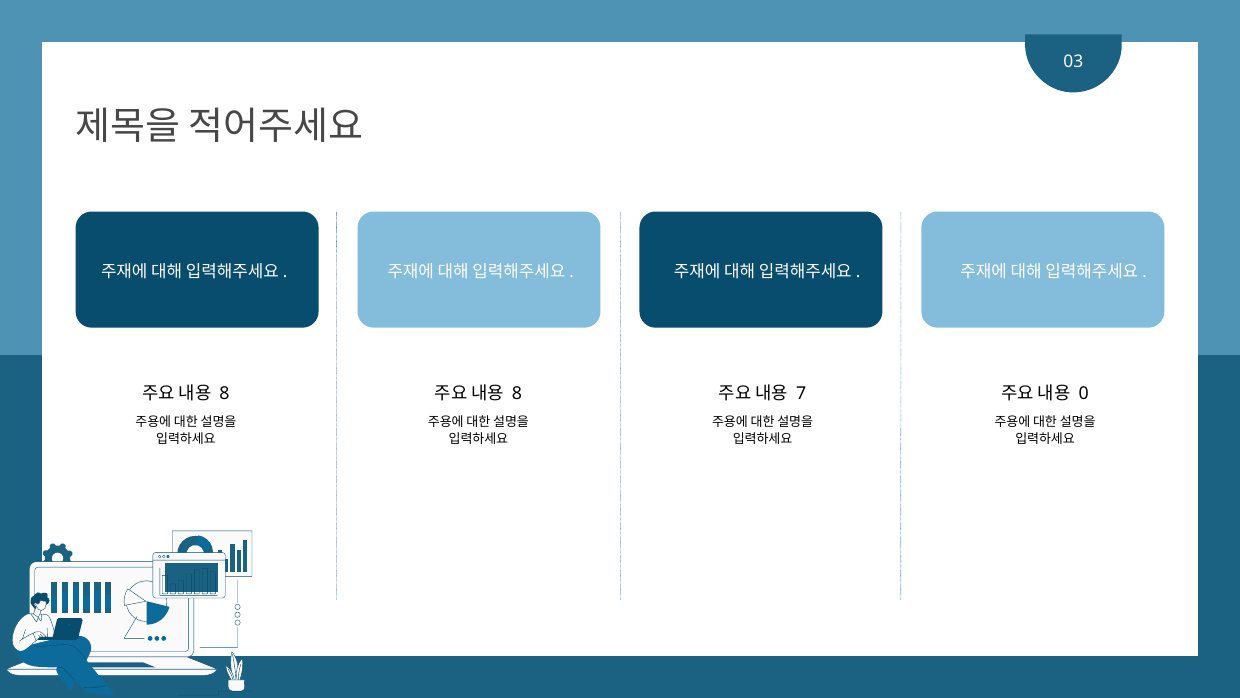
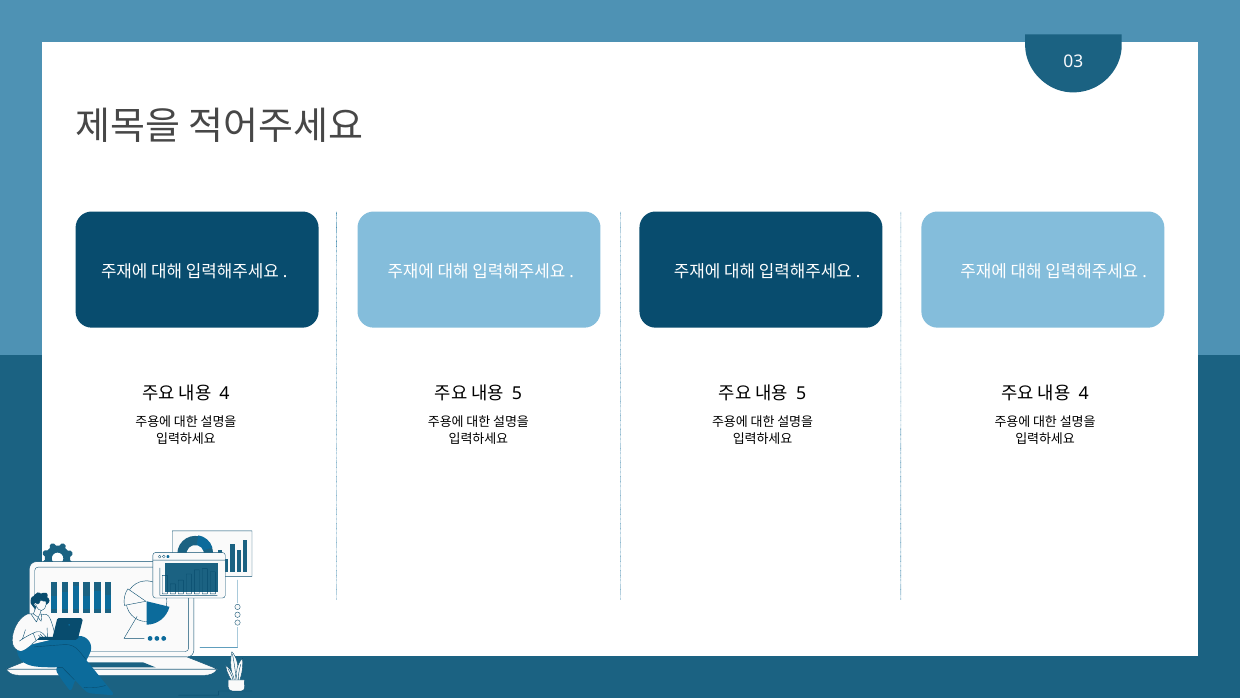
8: 8 -> 4 (224, 393)
8: 8 -> 5 (517, 393)
7: 7 -> 5 (801, 393)
0: 0 -> 4 (1084, 393)
